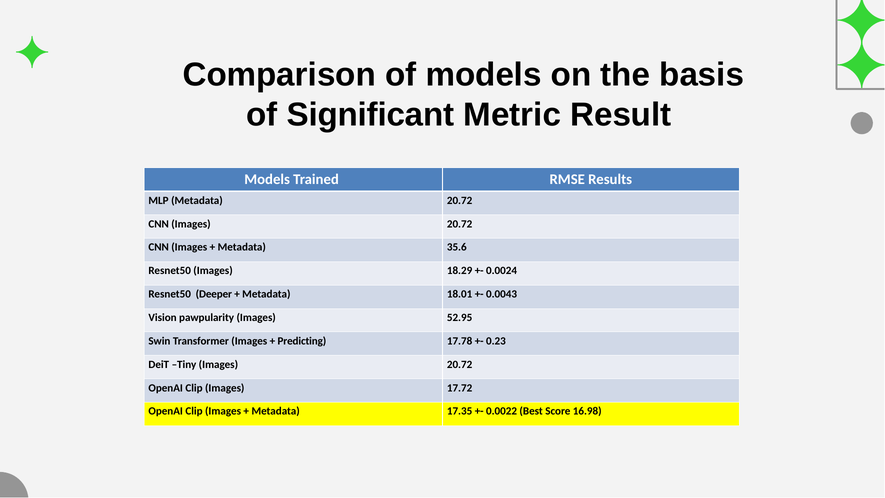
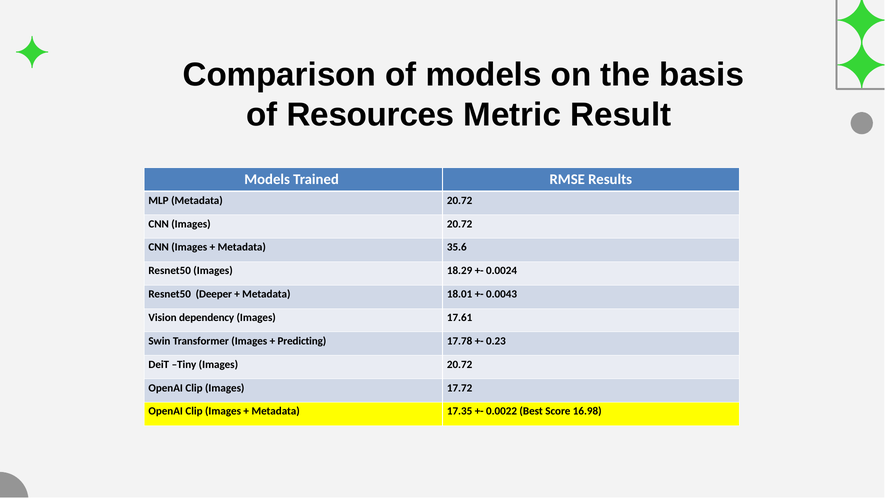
Significant: Significant -> Resources (371, 115)
pawpularity: pawpularity -> dependency (207, 318)
52.95: 52.95 -> 17.61 (460, 318)
